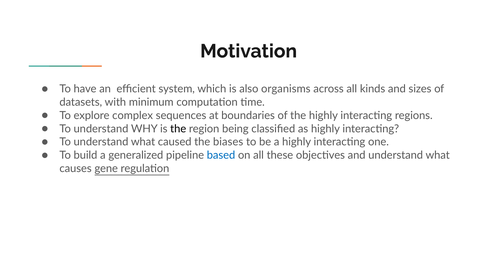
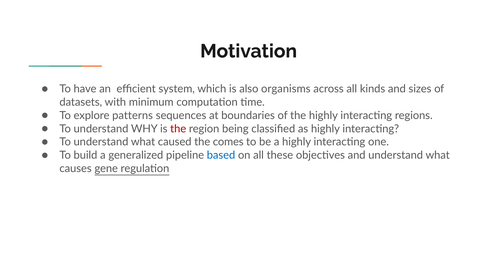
complex: complex -> patterns (133, 115)
the colour: black -> red (178, 129)
biases: biases -> comes (228, 142)
